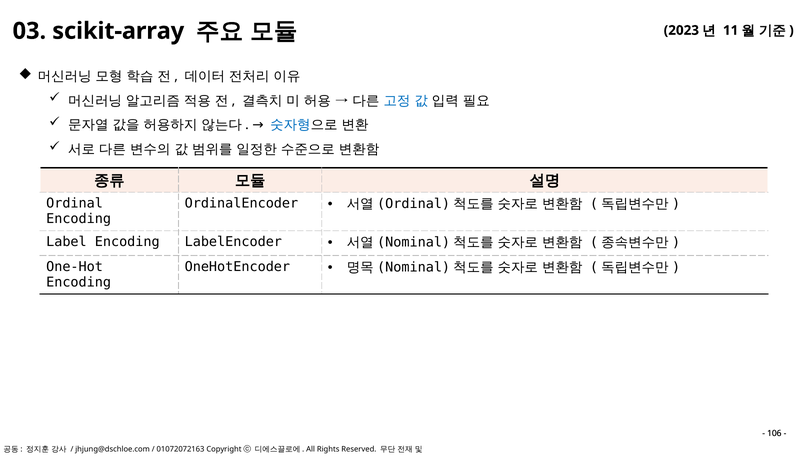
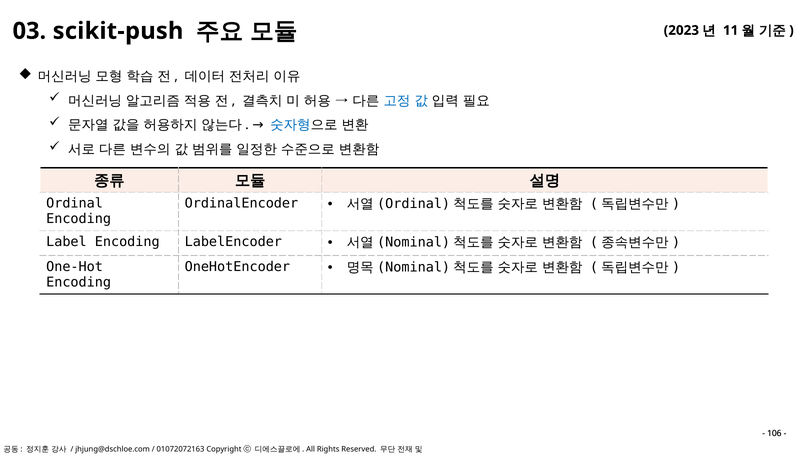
scikit-array: scikit-array -> scikit-push (118, 31)
